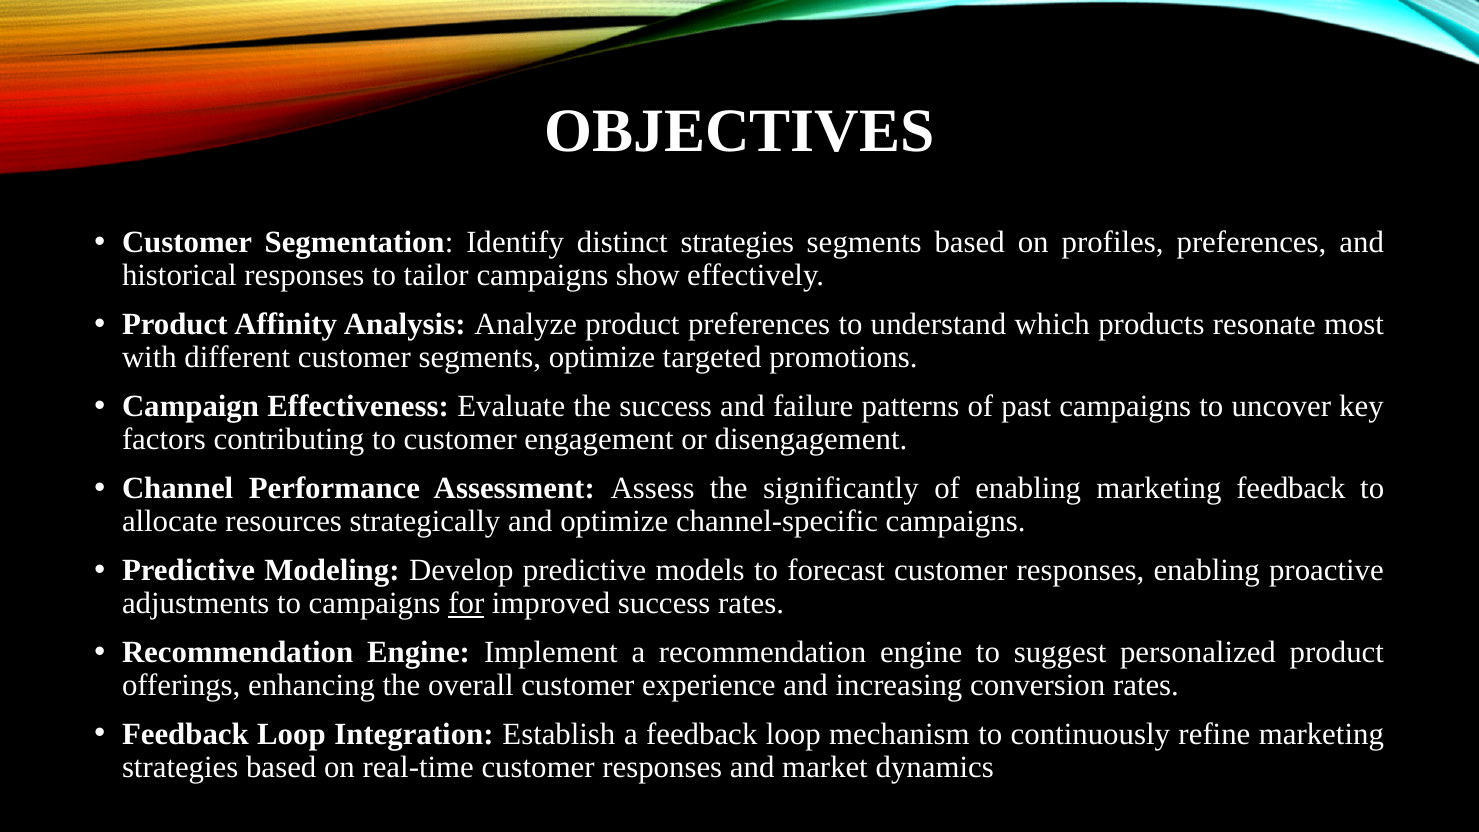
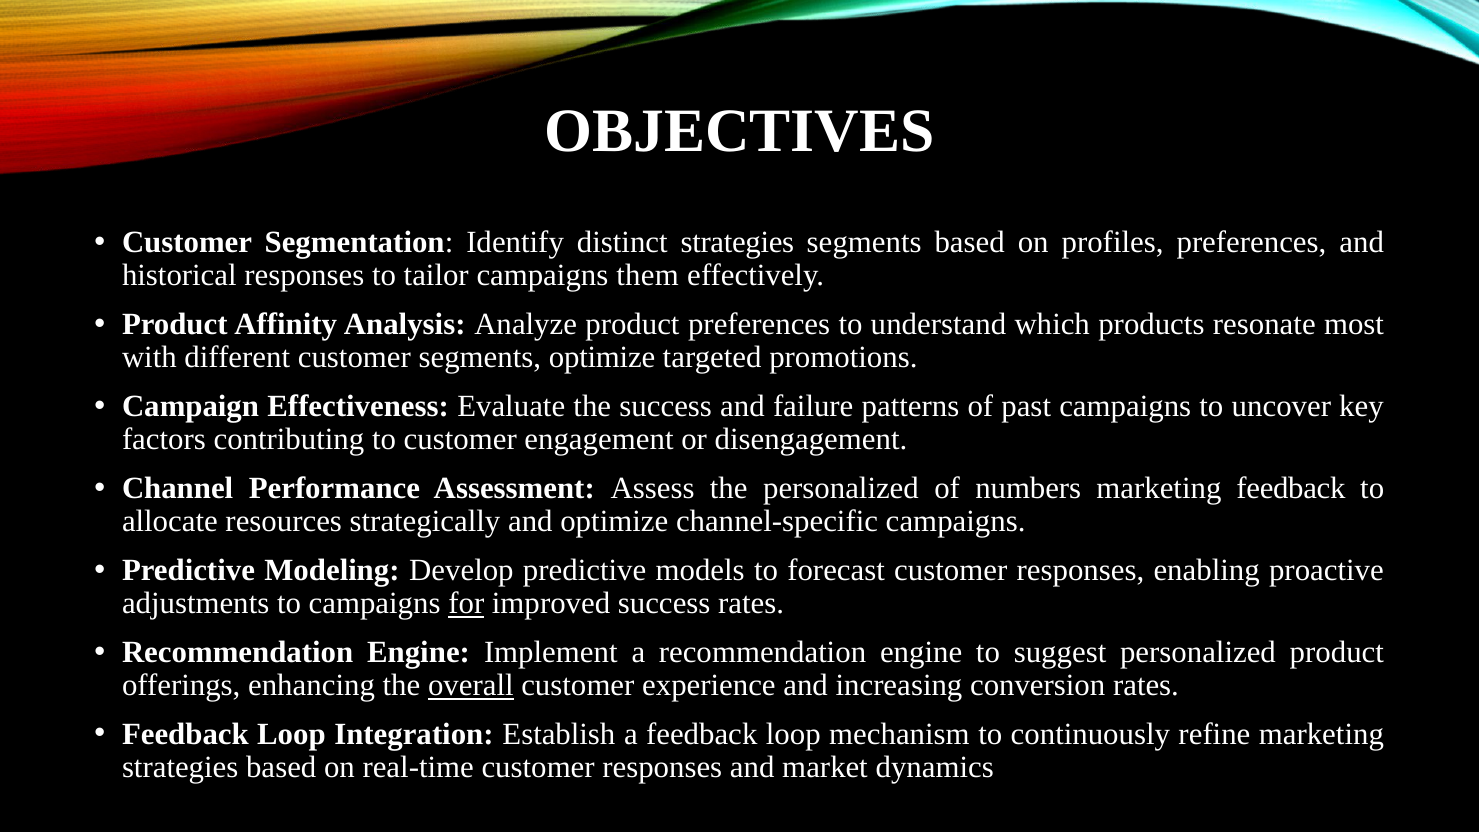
show: show -> them (648, 275)
the significantly: significantly -> personalized (841, 488)
of enabling: enabling -> numbers (1028, 488)
overall underline: none -> present (471, 685)
